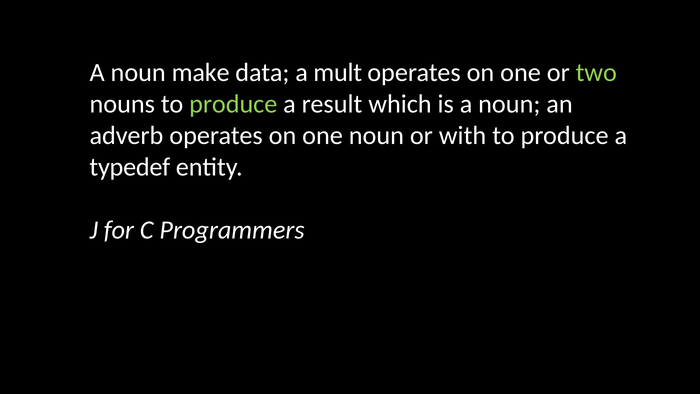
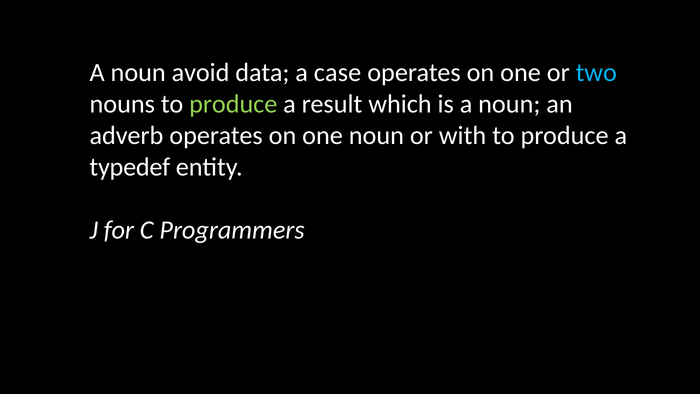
make: make -> avoid (201, 73)
mult: mult -> case (338, 73)
two colour: light green -> light blue (596, 73)
